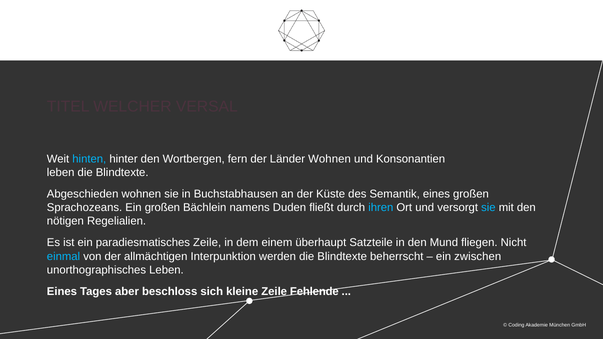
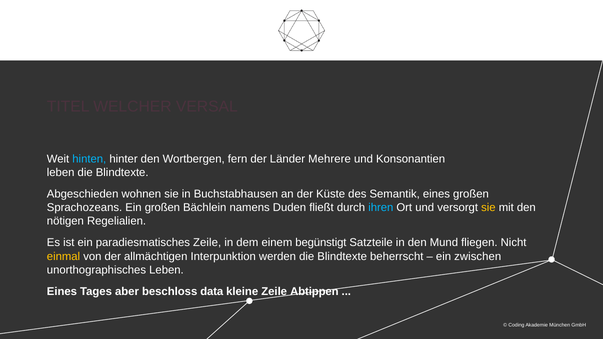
Länder Wohnen: Wohnen -> Mehrere (330, 159)
sie colour: light blue -> yellow (488, 208)
überhaupt: überhaupt -> begünstigt (321, 243)
einmal colour: light blue -> yellow (64, 256)
sich: sich -> data (212, 292)
Fehlende: Fehlende -> Abtippen (314, 292)
